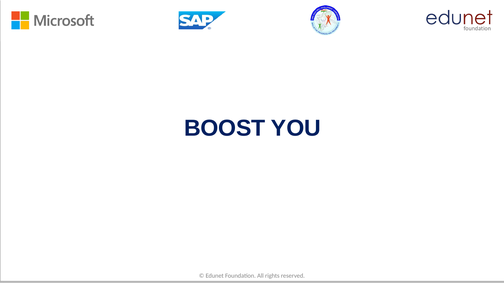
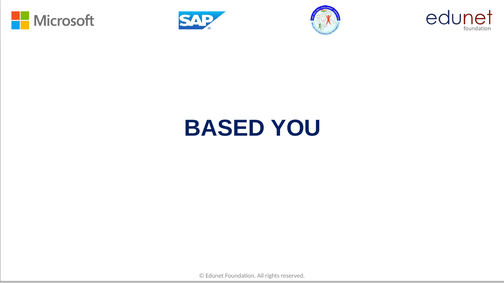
BOOST: BOOST -> BASED (225, 129)
